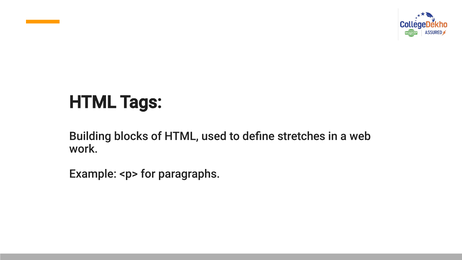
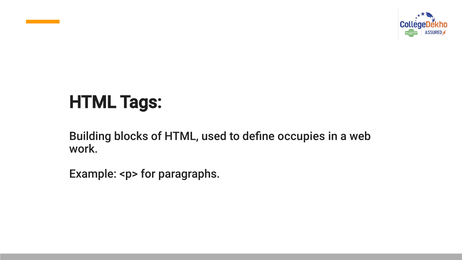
stretches: stretches -> occupies (301, 136)
